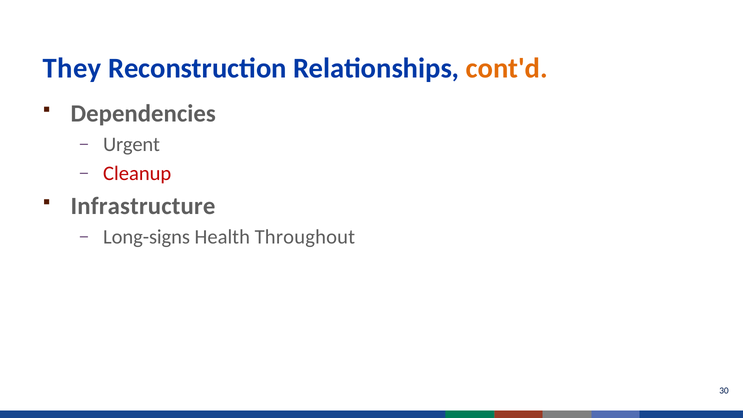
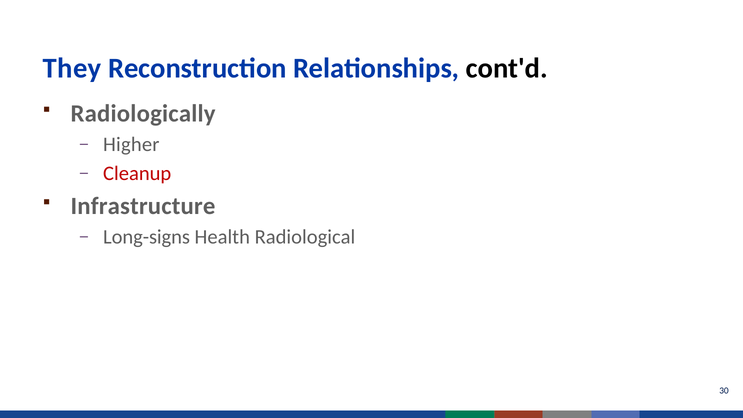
cont'd colour: orange -> black (507, 68)
Dependencies: Dependencies -> Radiologically (143, 114)
Urgent: Urgent -> Higher (131, 145)
Throughout: Throughout -> Radiological (305, 237)
